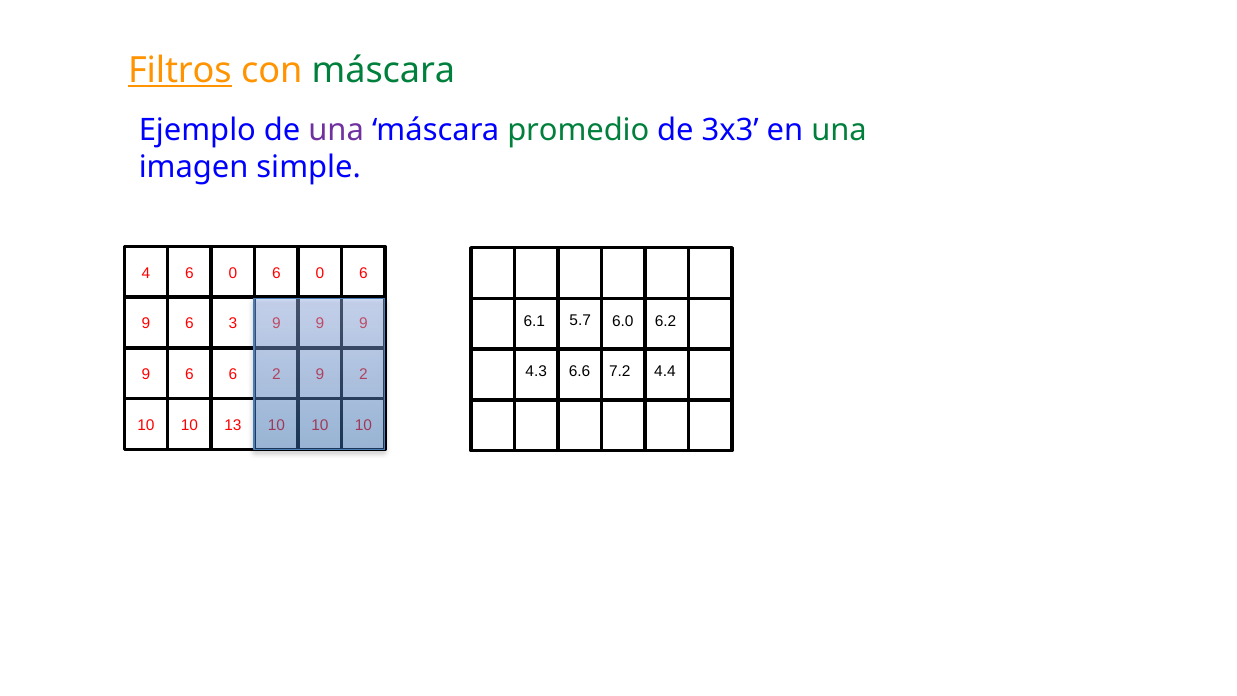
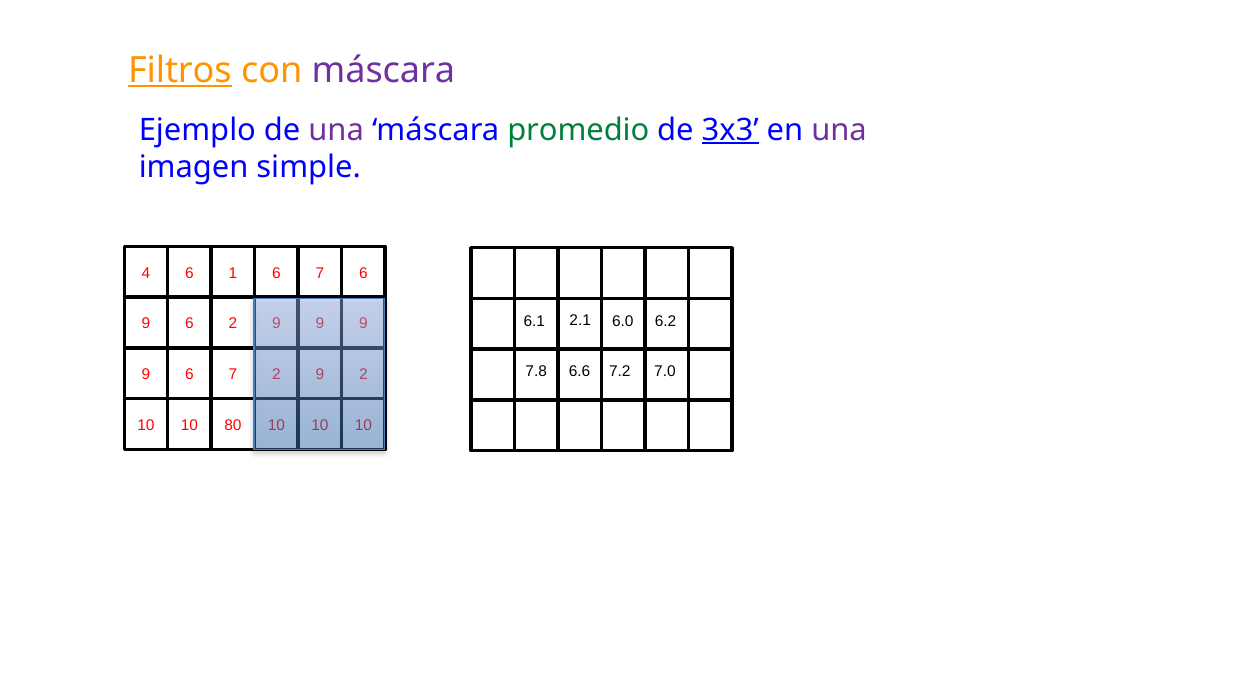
máscara colour: green -> purple (383, 70)
3x3 underline: none -> present (730, 130)
una colour: green -> purple (839, 130)
0: 0 -> 1 (233, 273)
0: 0 -> 7 (320, 273)
5.7: 5.7 -> 2.1 (580, 321)
6 3: 3 -> 2 (233, 324)
4.3: 4.3 -> 7.8 (536, 371)
4.4: 4.4 -> 7.0 (665, 371)
6: 6 -> 7 (233, 374)
13: 13 -> 80 (233, 425)
